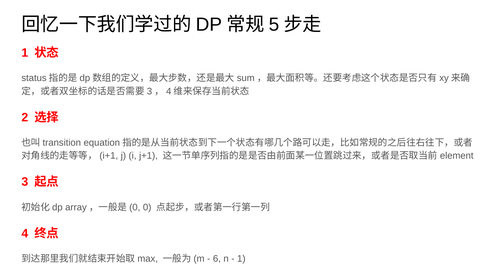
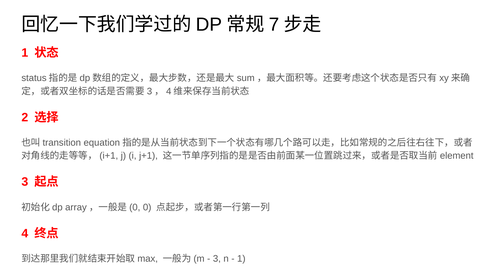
5: 5 -> 7 (274, 25)
6: 6 -> 3 (217, 258)
